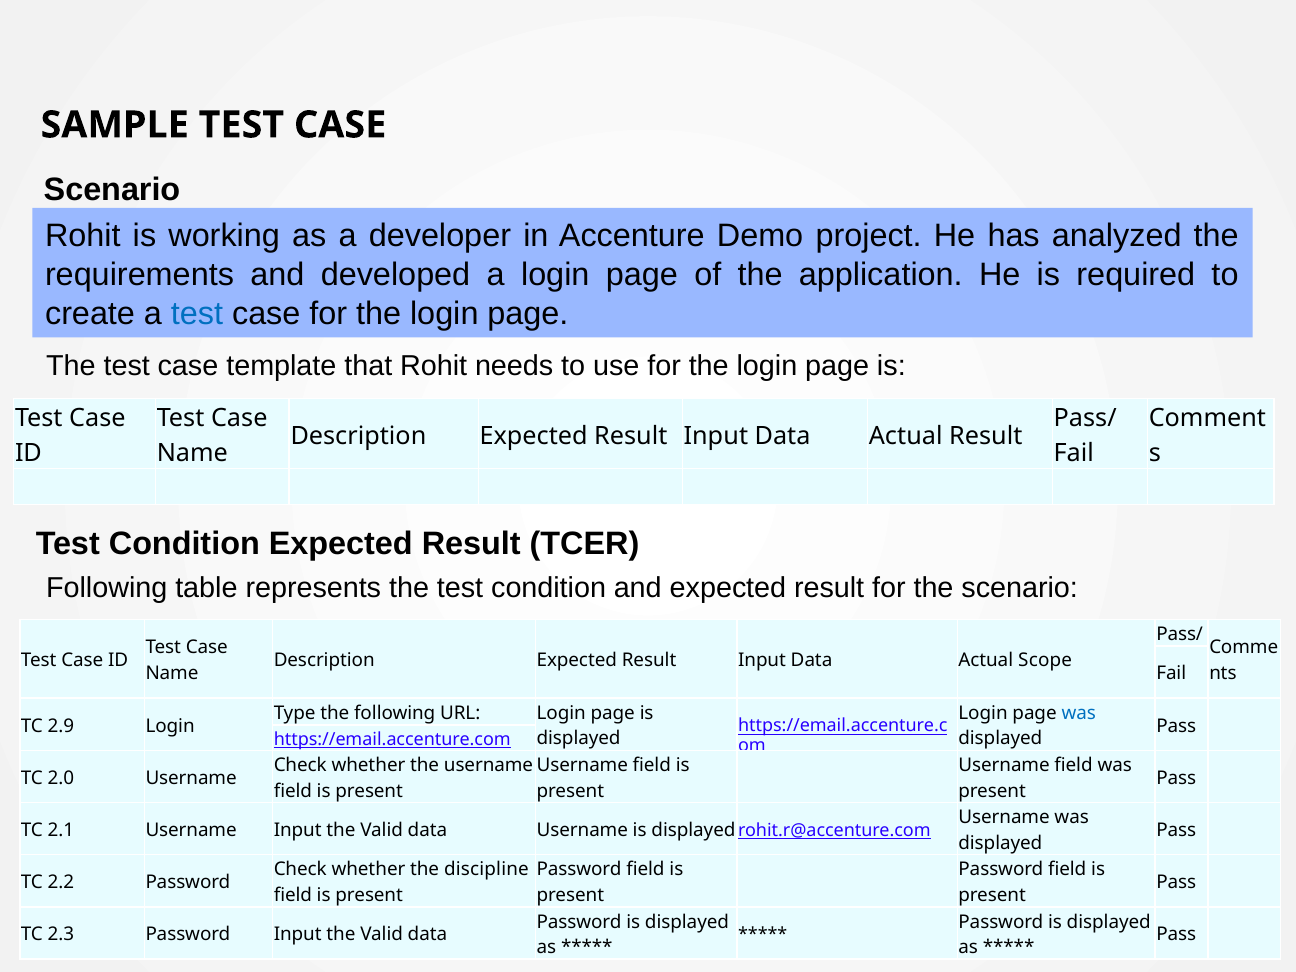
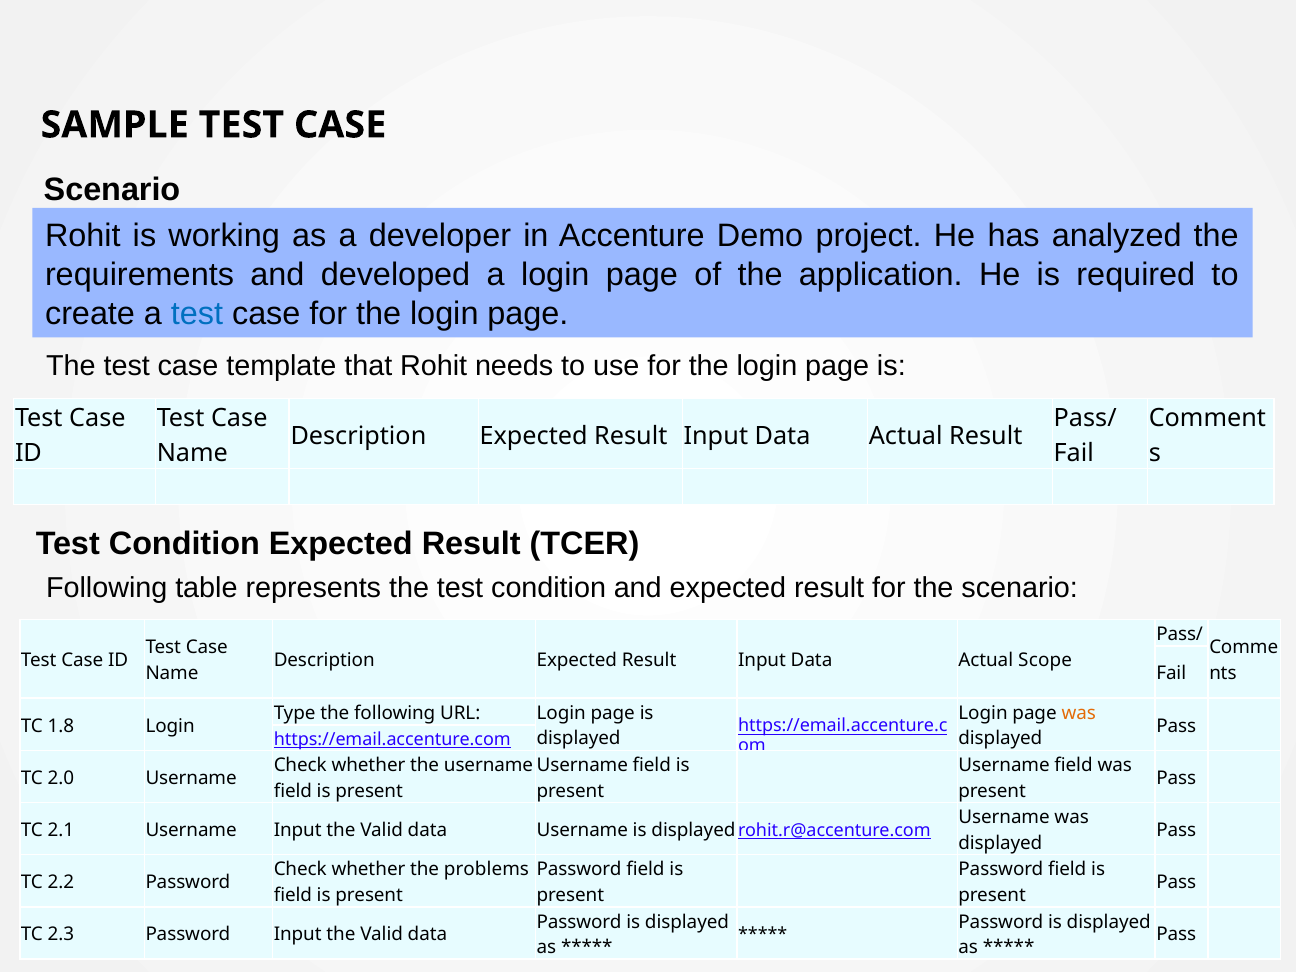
was colour: blue -> orange (1079, 713)
2.9: 2.9 -> 1.8 (61, 726)
discipline: discipline -> problems (486, 870)
